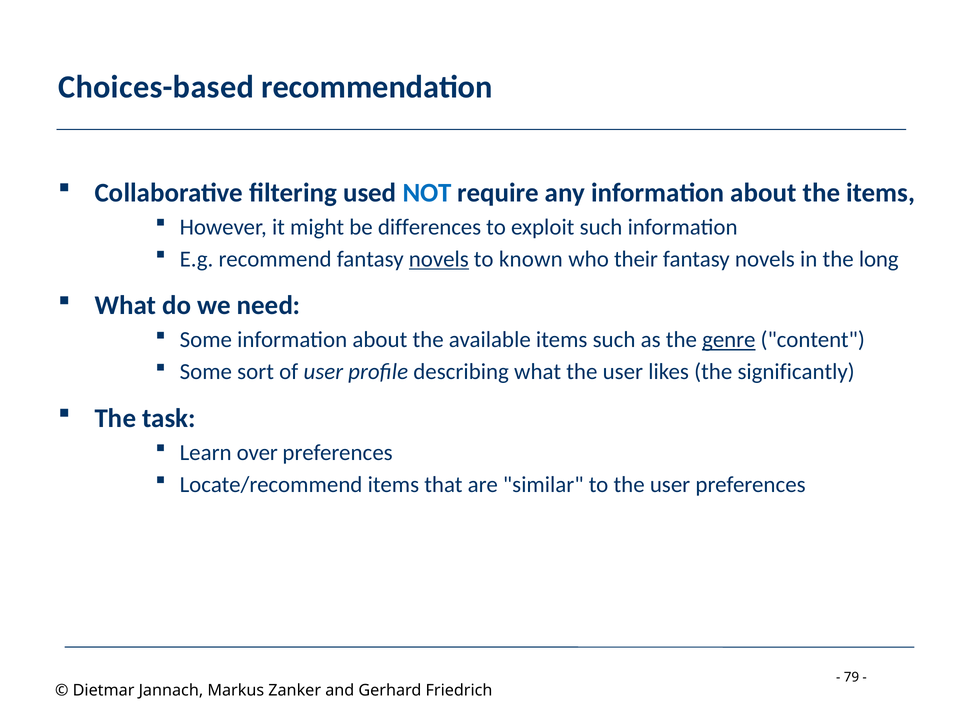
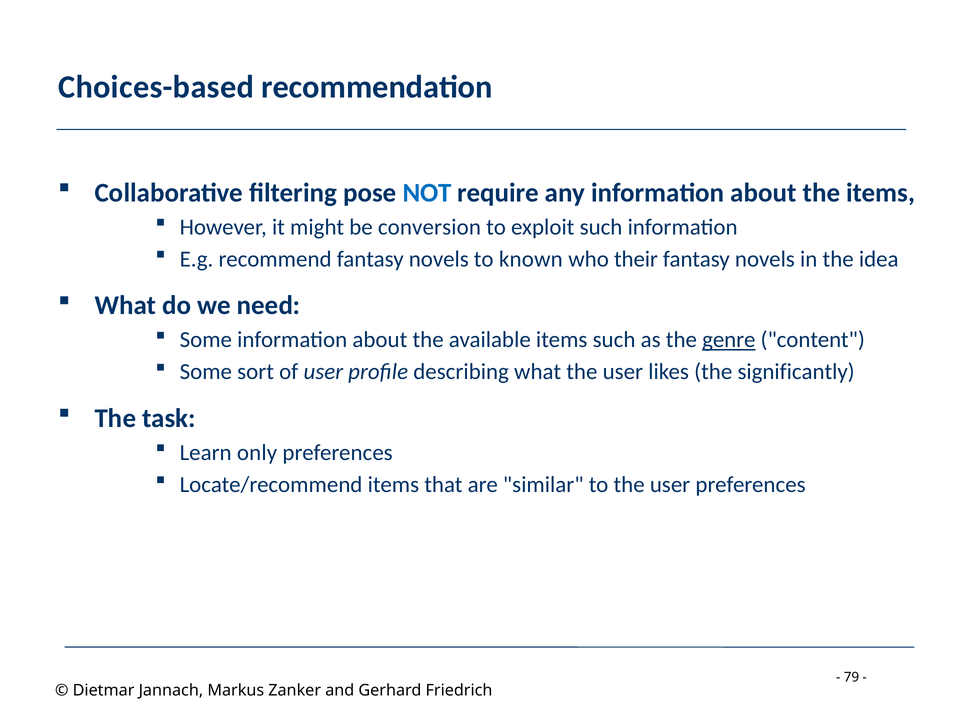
used: used -> pose (370, 193)
differences: differences -> conversion (429, 227)
novels underline: present -> none (439, 259)
long: long -> idea (879, 259)
over: over -> only (257, 453)
